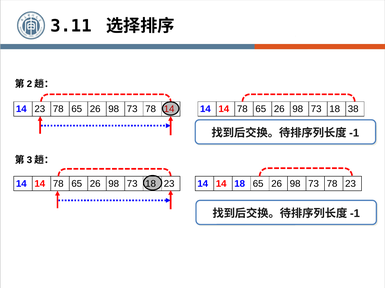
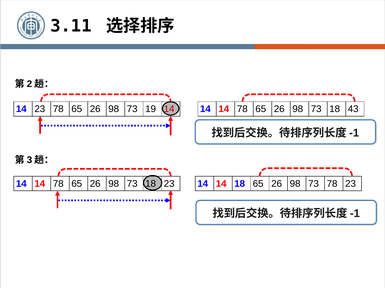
78: 78 -> 19 (151, 109)
38: 38 -> 43 (353, 109)
